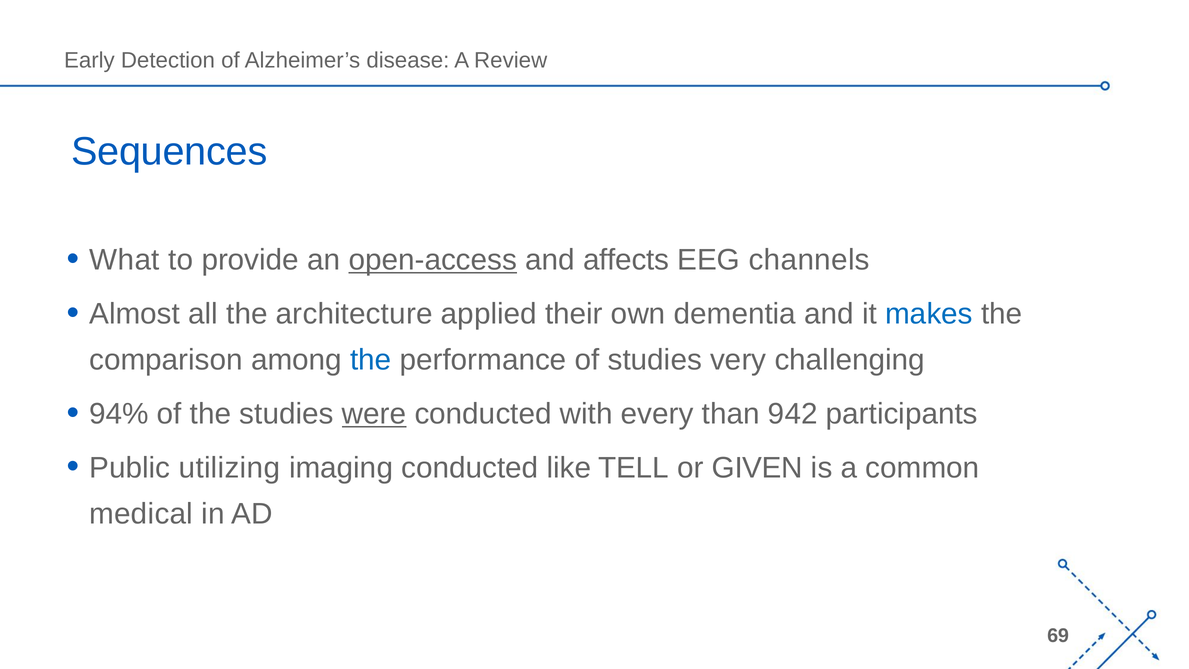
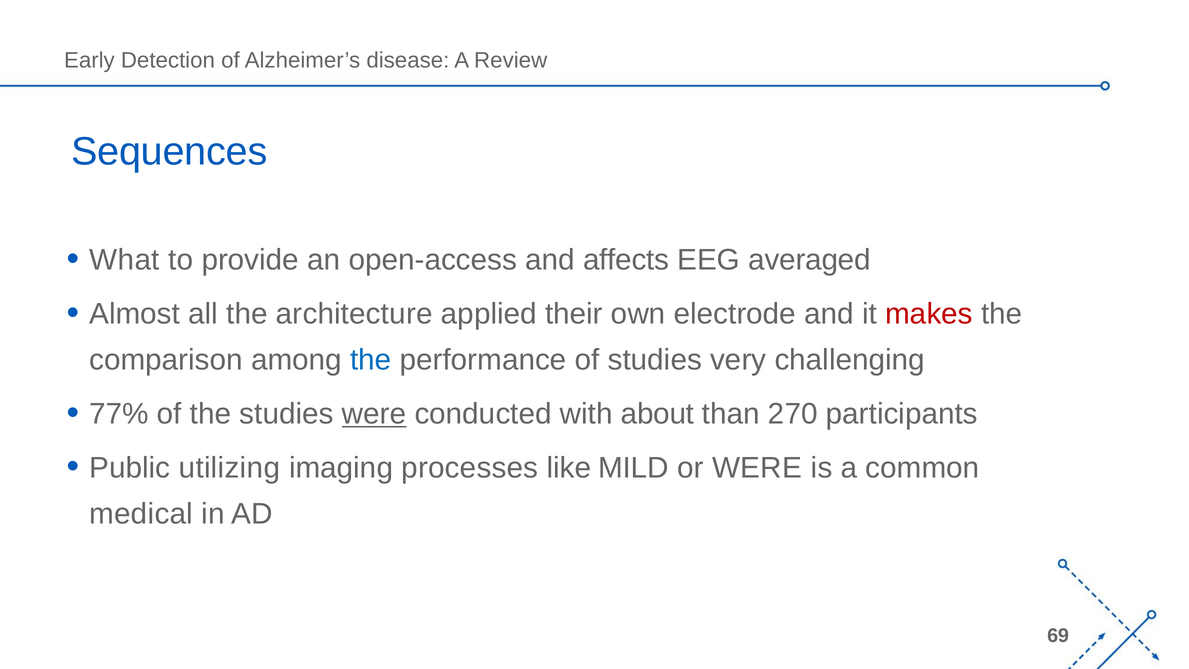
open-access underline: present -> none (433, 260)
channels: channels -> averaged (810, 260)
dementia: dementia -> electrode (735, 314)
makes colour: blue -> red (929, 314)
94%: 94% -> 77% (119, 414)
every: every -> about (657, 414)
942: 942 -> 270 (793, 414)
imaging conducted: conducted -> processes (470, 468)
TELL: TELL -> MILD (633, 468)
or GIVEN: GIVEN -> WERE (757, 468)
